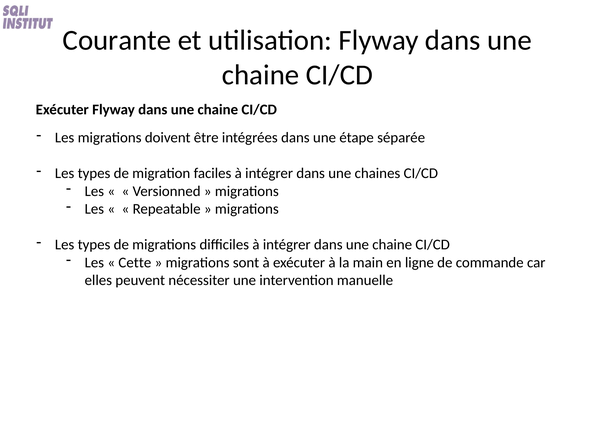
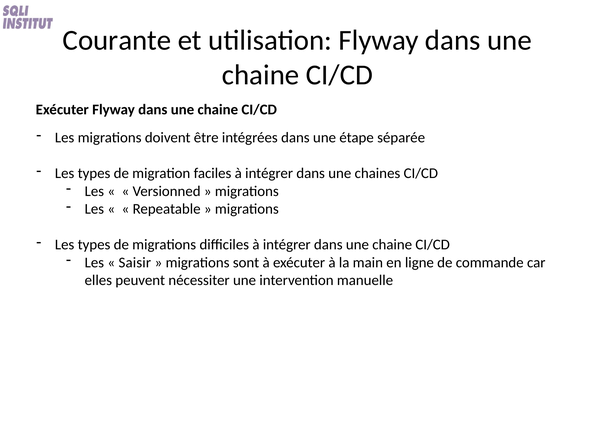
Cette: Cette -> Saisir (135, 263)
